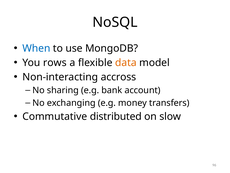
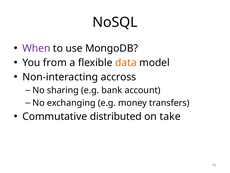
When colour: blue -> purple (36, 48)
rows: rows -> from (55, 63)
slow: slow -> take (170, 116)
